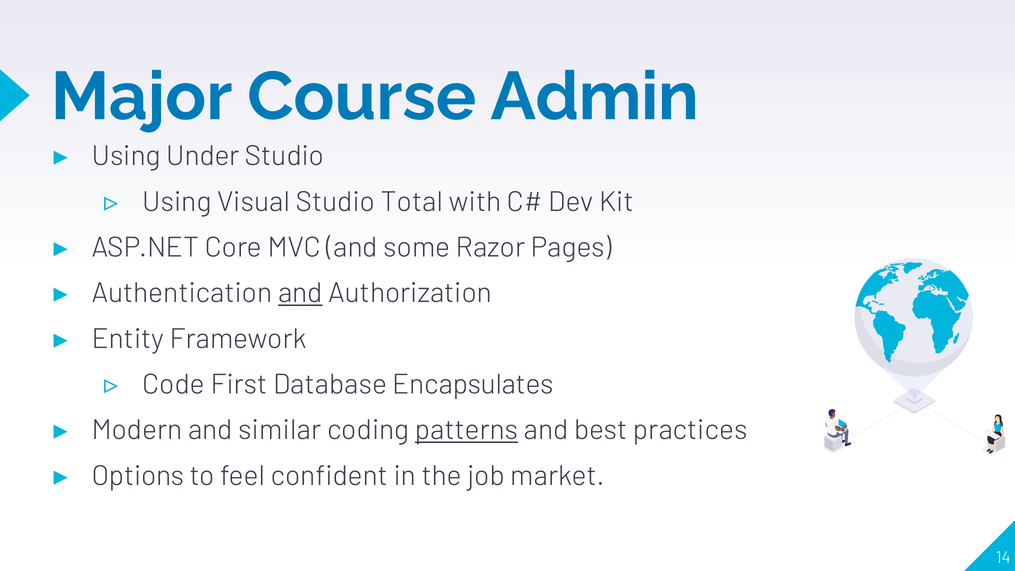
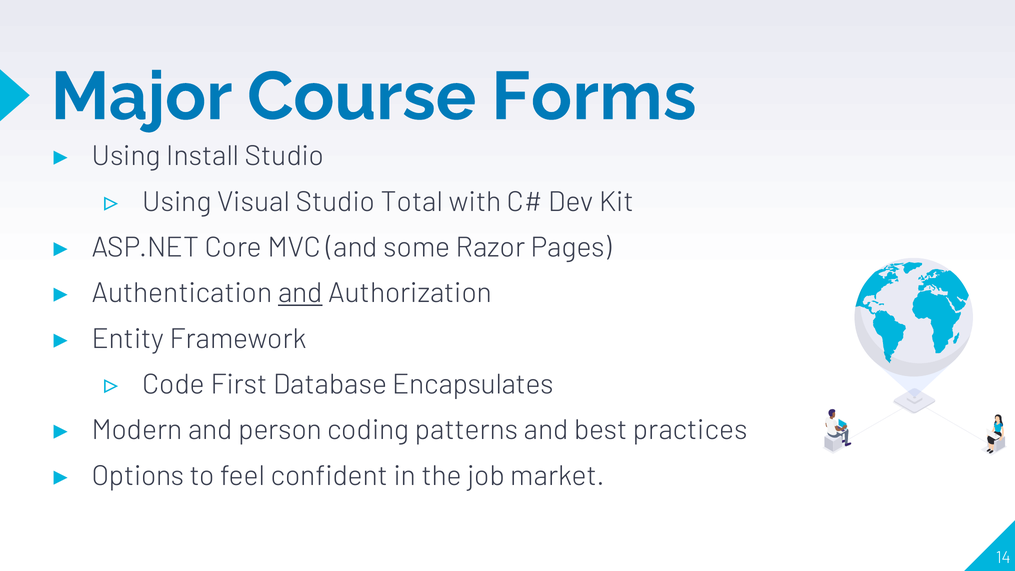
Admin: Admin -> Forms (594, 97)
Under: Under -> Install (203, 156)
similar: similar -> person (280, 430)
patterns underline: present -> none (467, 430)
